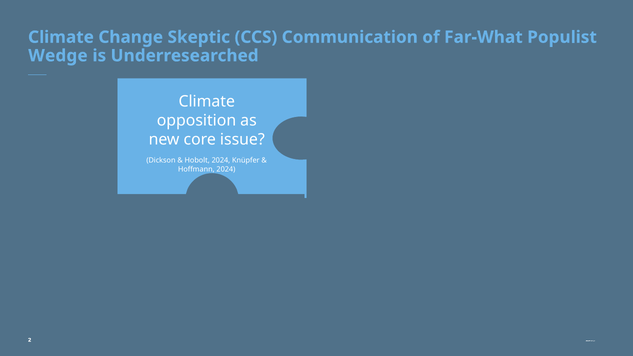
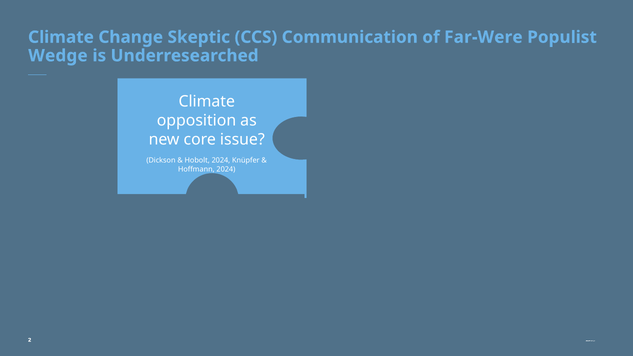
Far-What: Far-What -> Far-Were (483, 37)
